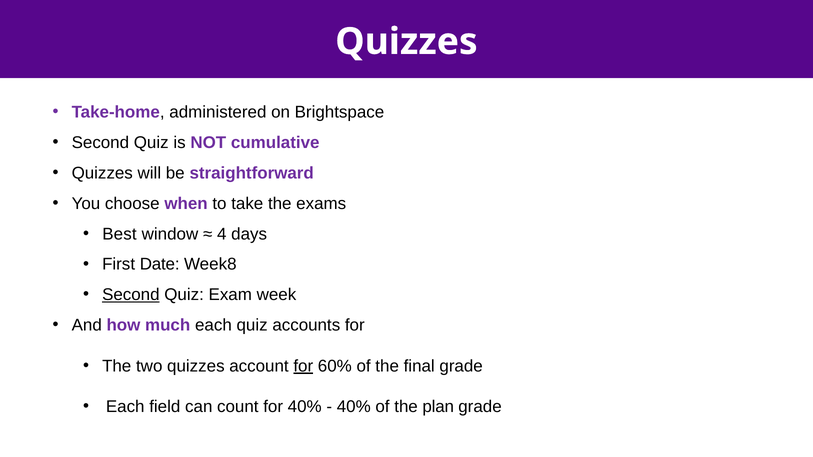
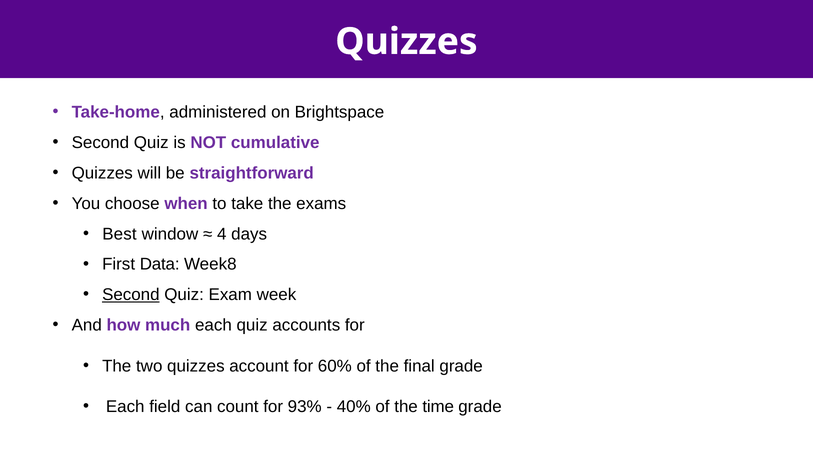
Date: Date -> Data (160, 265)
for underline: present -> none (303, 366)
for 40%: 40% -> 93% (305, 407)
plan: plan -> time (438, 407)
